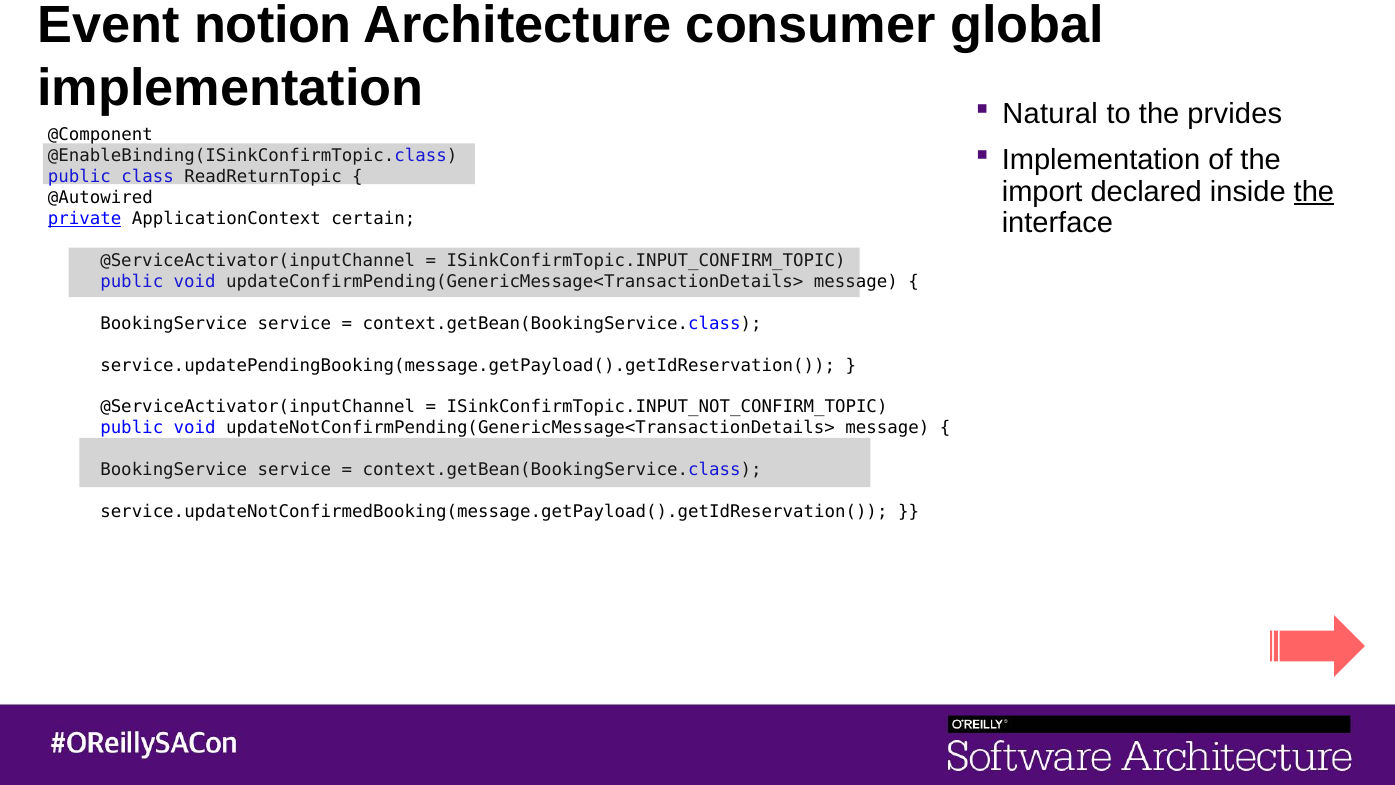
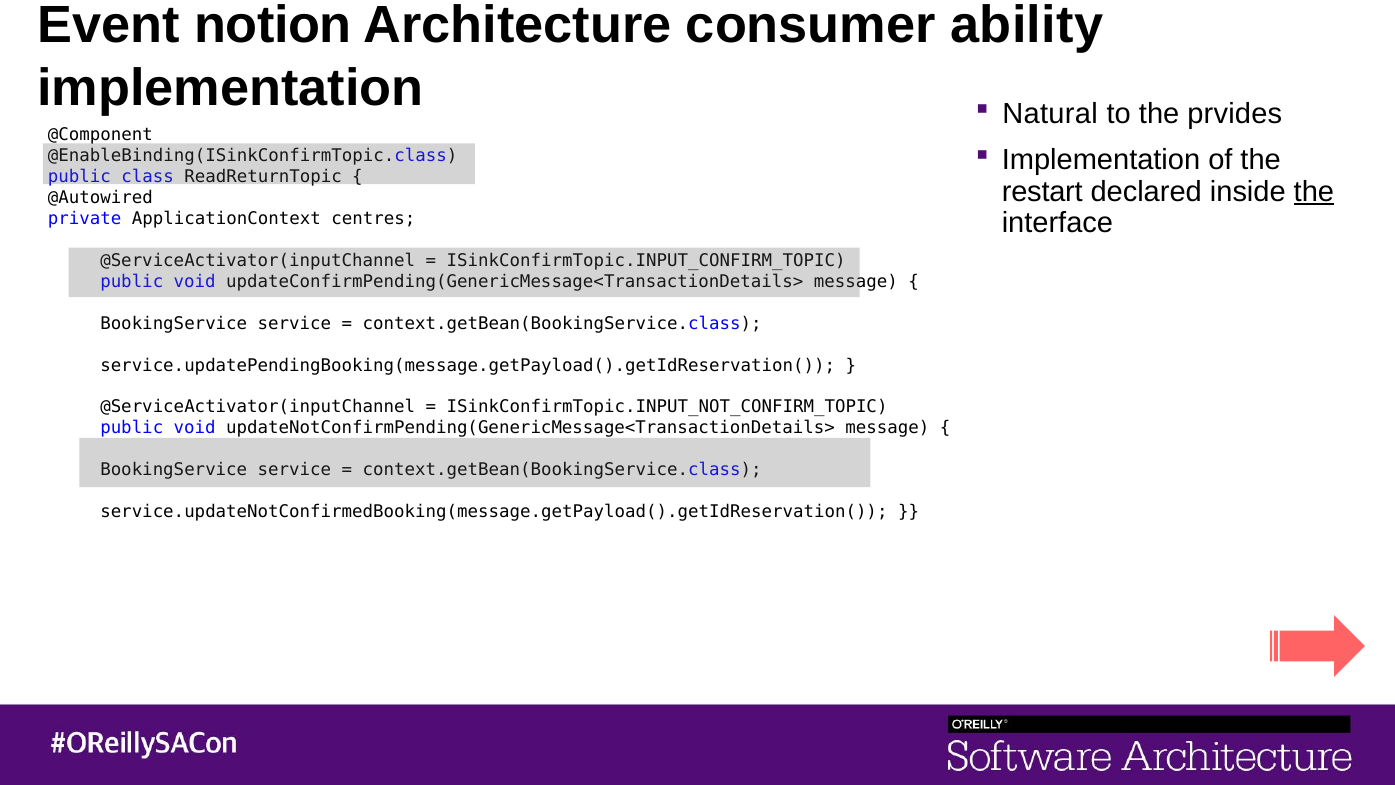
global: global -> ability (1027, 25)
import: import -> restart (1042, 192)
private underline: present -> none (85, 219)
certain: certain -> centres (373, 219)
